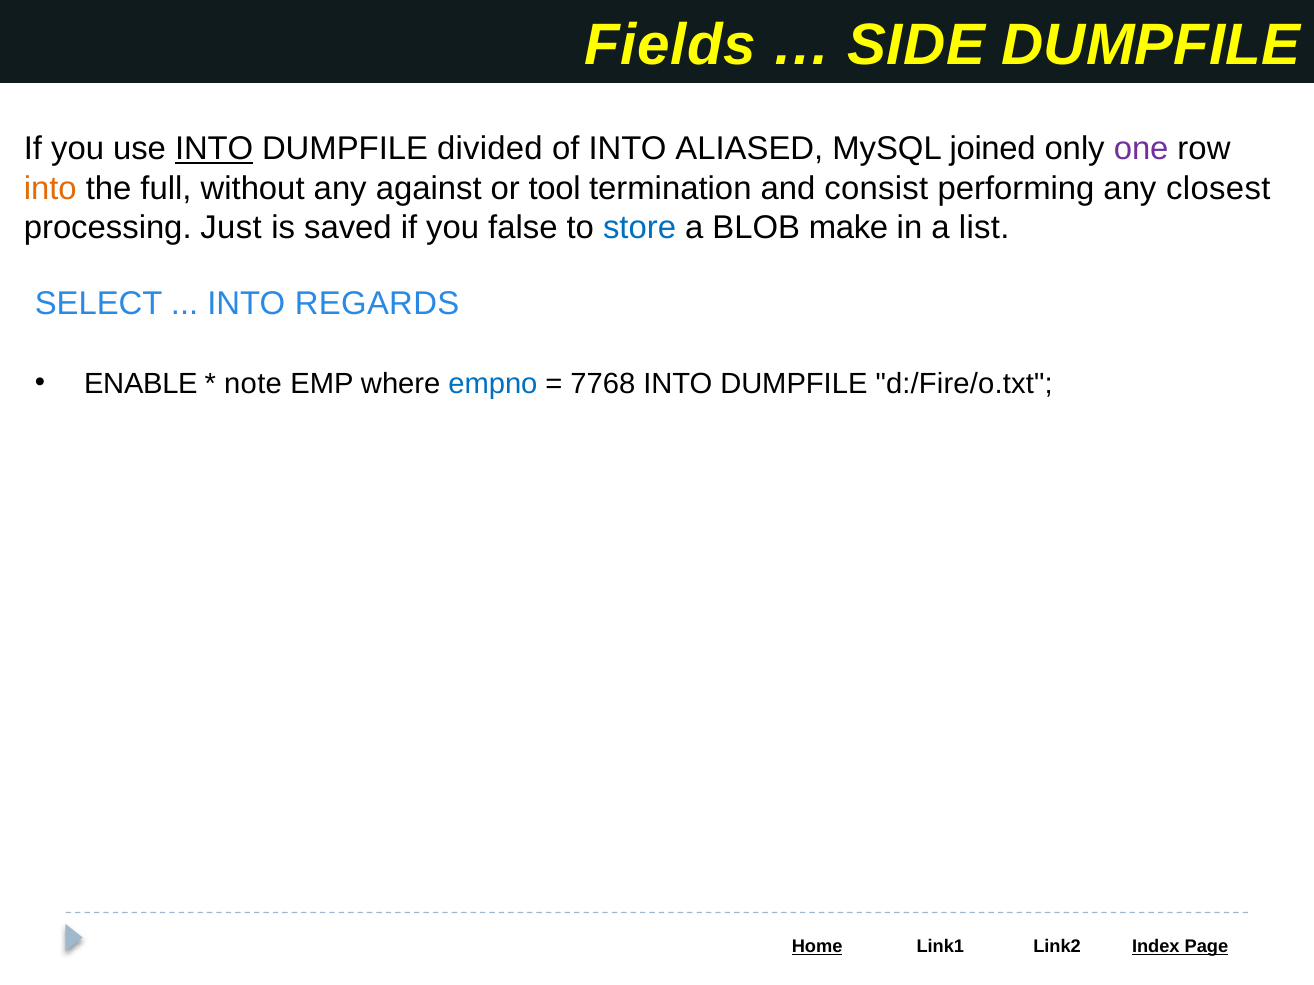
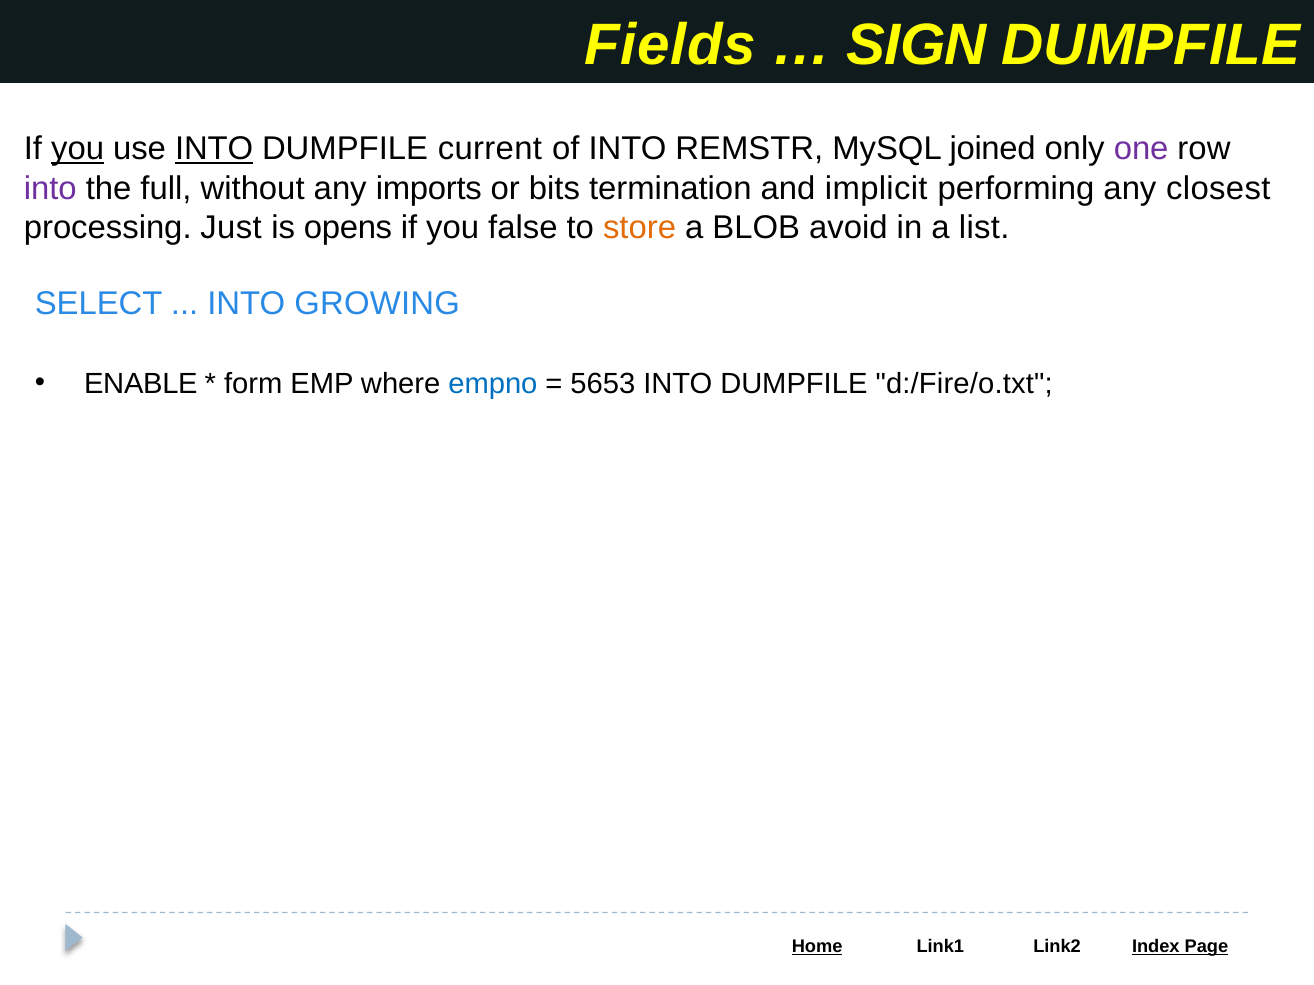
SIDE: SIDE -> SIGN (917, 46)
you underline: none -> present (78, 149)
divided: divided -> current (490, 149)
ALIASED: ALIASED -> REMSTR (749, 149)
into colour: orange -> purple (50, 188)
against: against -> imports (429, 188)
tool: tool -> bits (554, 188)
consist: consist -> implicit (876, 188)
saved: saved -> opens (348, 228)
store colour: blue -> orange (640, 228)
make: make -> avoid (848, 228)
REGARDS: REGARDS -> GROWING (377, 304)
note: note -> form (253, 384)
7768: 7768 -> 5653 (603, 384)
